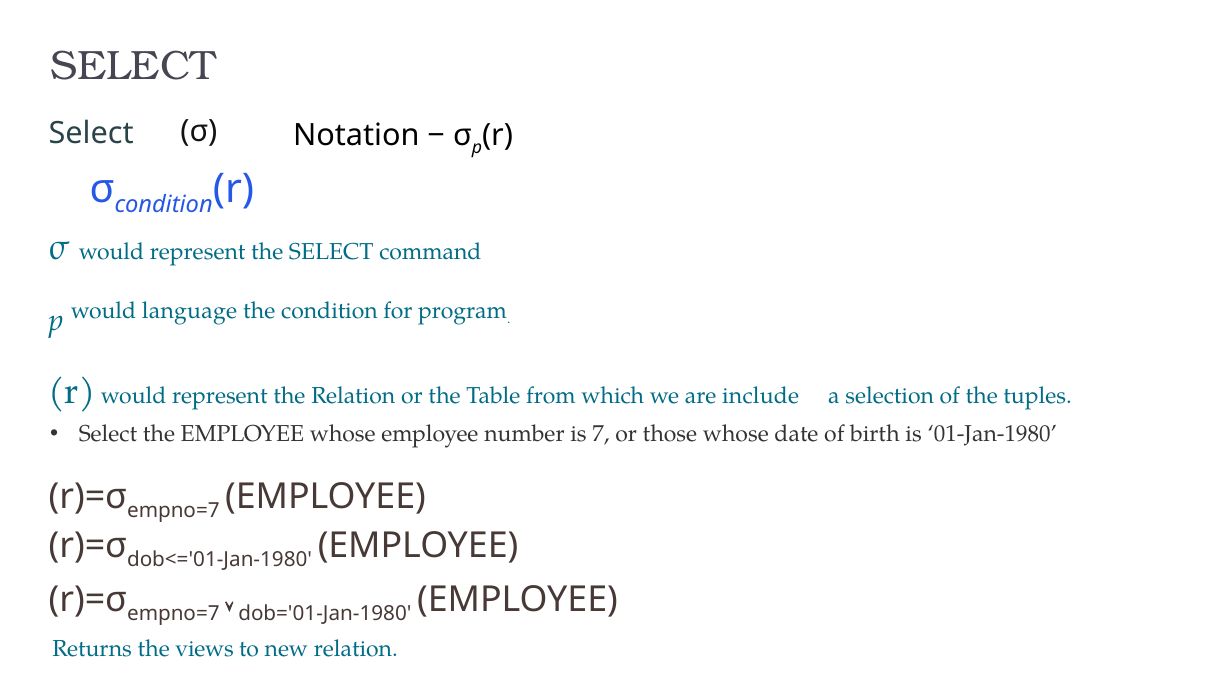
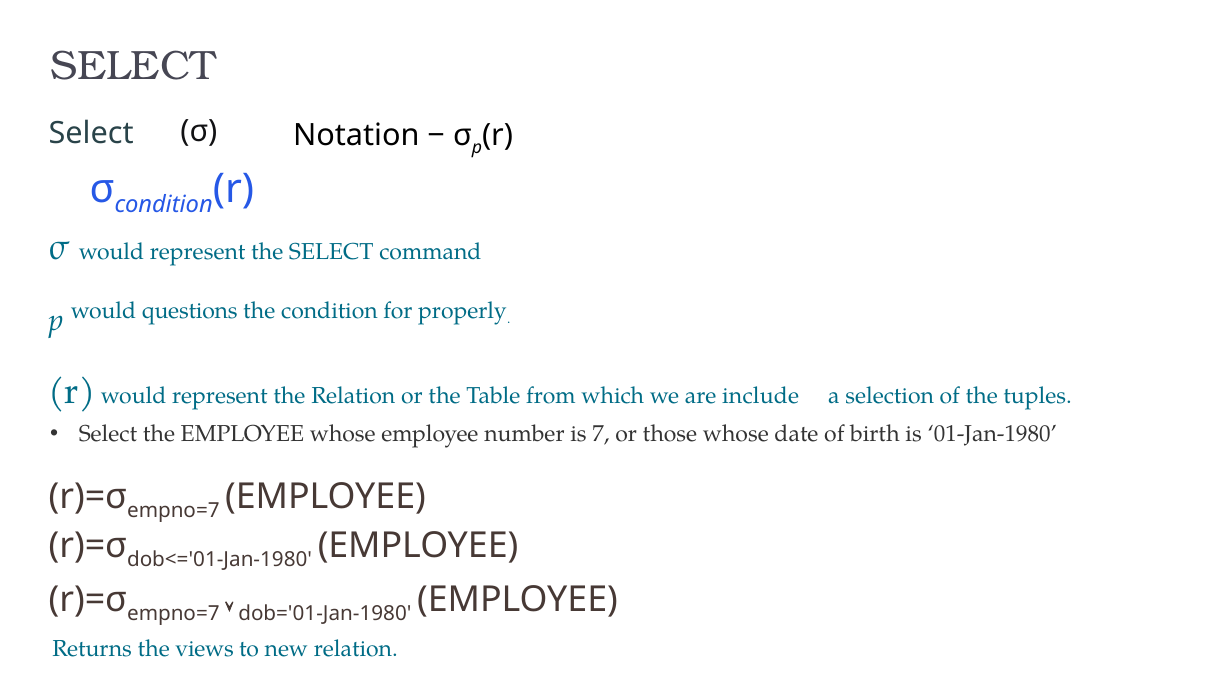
language: language -> questions (190, 310)
program: program -> properly (462, 310)
